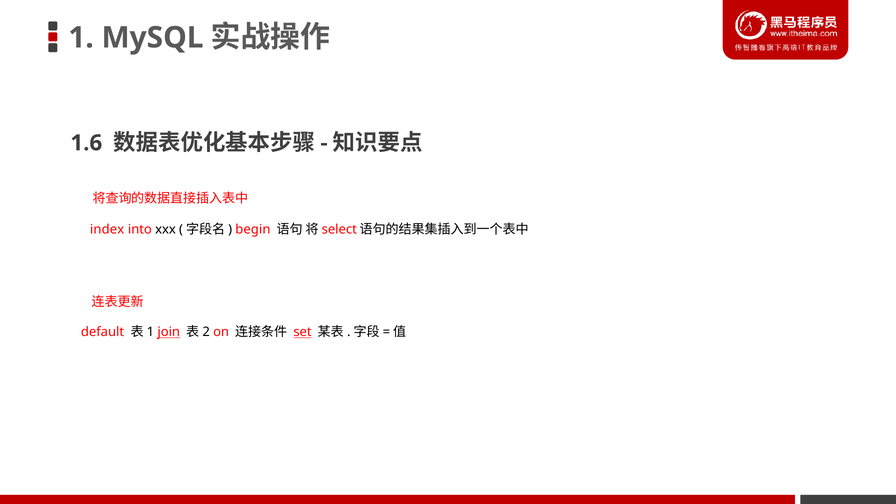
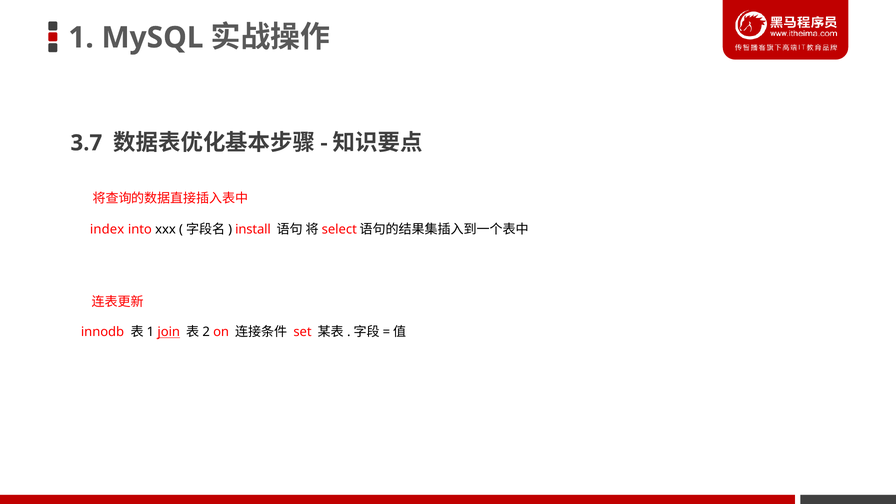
1.6: 1.6 -> 3.7 (86, 143)
begin: begin -> install (253, 230)
default: default -> innodb (103, 332)
set underline: present -> none (302, 332)
